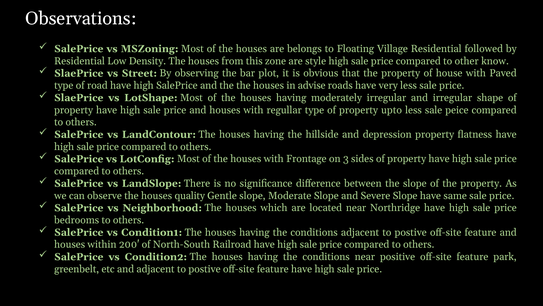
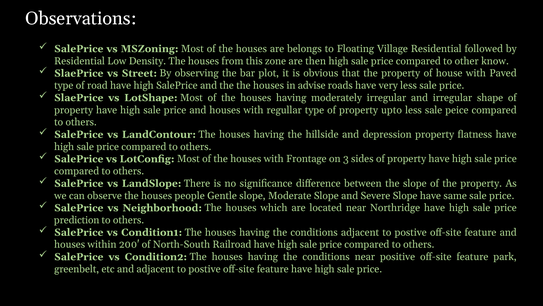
style: style -> then (316, 61)
quality: quality -> people (190, 195)
bedrooms: bedrooms -> prediction (77, 220)
